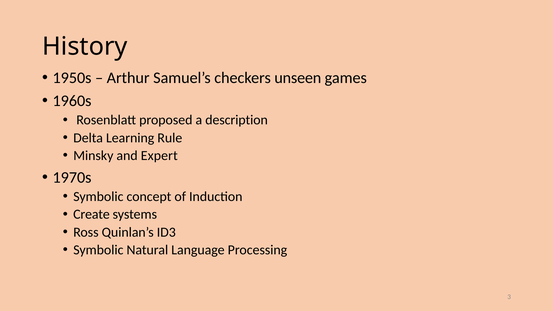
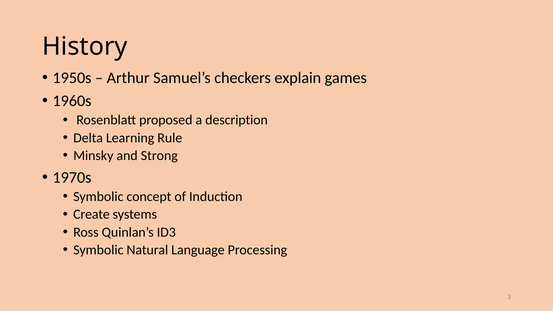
unseen: unseen -> explain (298, 78)
Expert: Expert -> Strong (159, 156)
